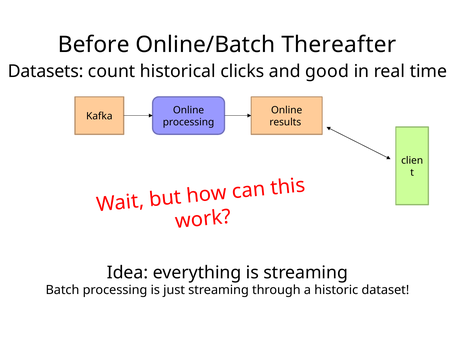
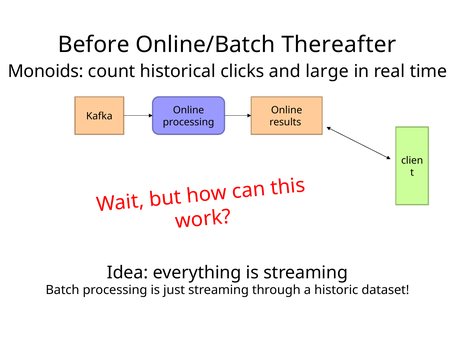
Datasets: Datasets -> Monoids (46, 71)
good: good -> large (327, 71)
